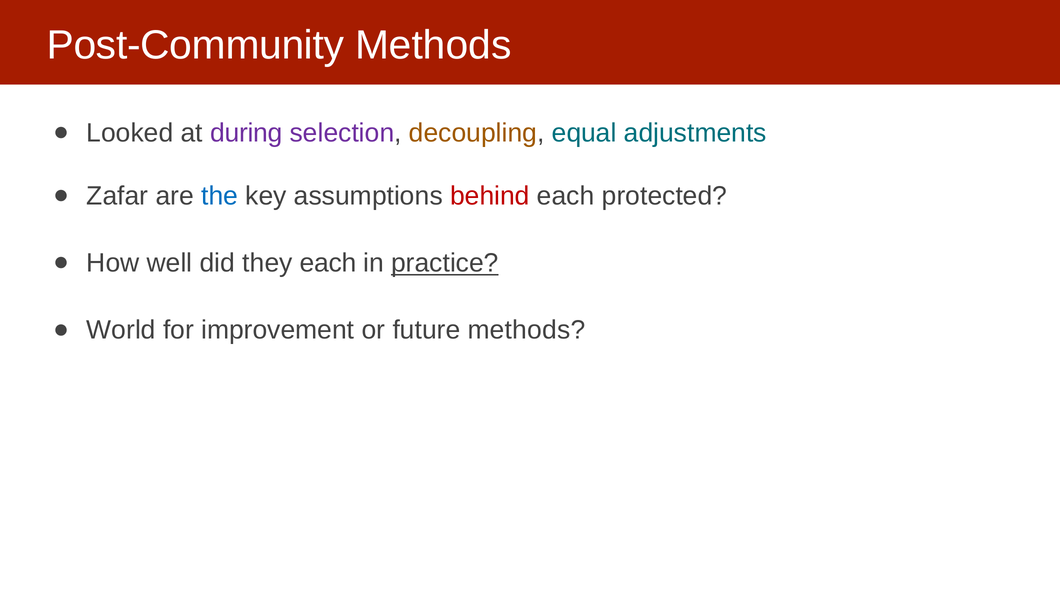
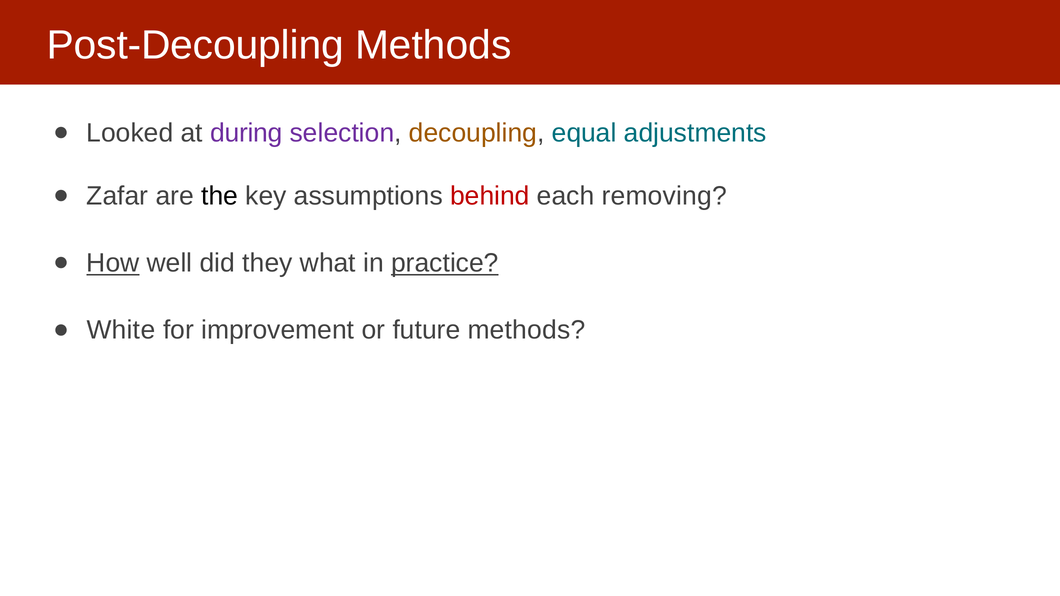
Post-Community: Post-Community -> Post-Decoupling (195, 45)
the colour: blue -> black (220, 196)
protected: protected -> removing (664, 196)
How underline: none -> present (113, 263)
they each: each -> what (328, 263)
World: World -> White (121, 330)
